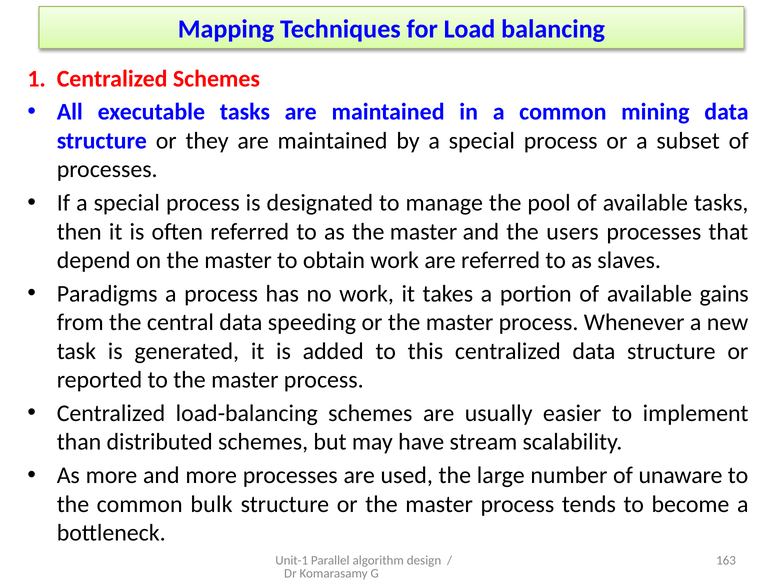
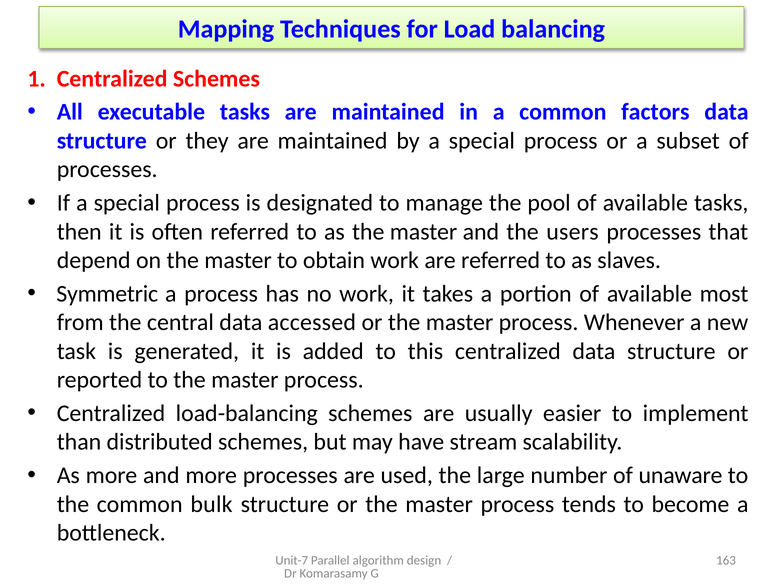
mining: mining -> factors (655, 112)
Paradigms: Paradigms -> Symmetric (107, 294)
gains: gains -> most (724, 294)
speeding: speeding -> accessed (312, 323)
Unit-1: Unit-1 -> Unit-7 (292, 561)
